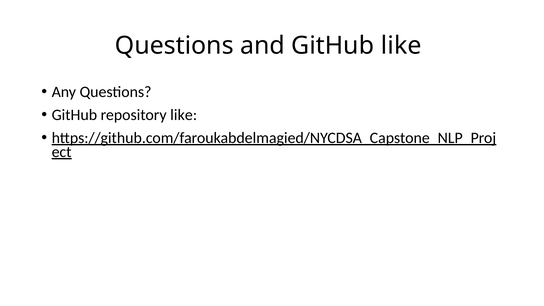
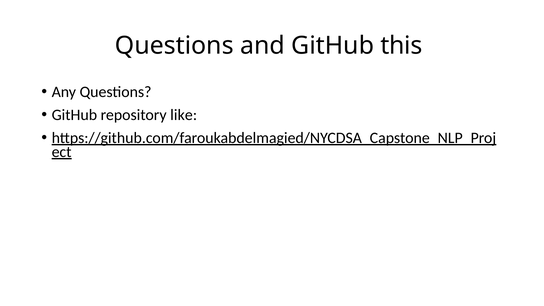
GitHub like: like -> this (401, 46)
